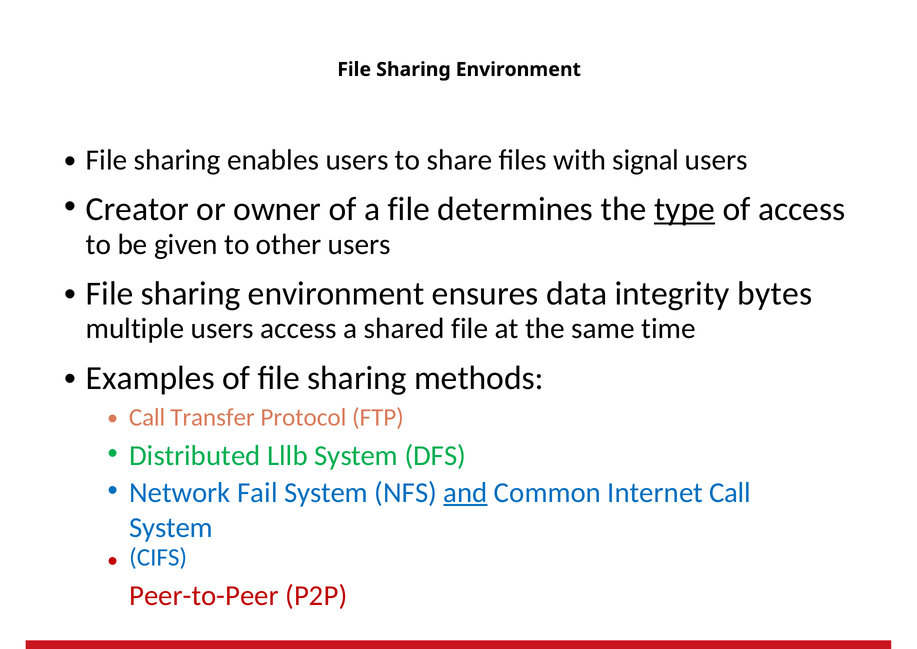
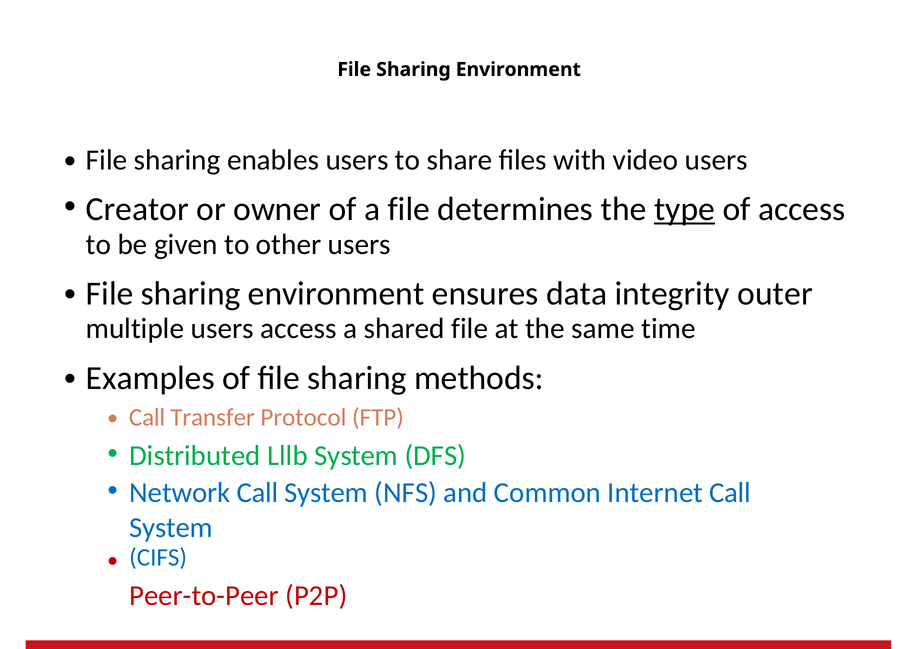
signal: signal -> video (646, 160)
bytes: bytes -> outer (775, 294)
Network Fail: Fail -> Call (258, 493)
and underline: present -> none (465, 493)
